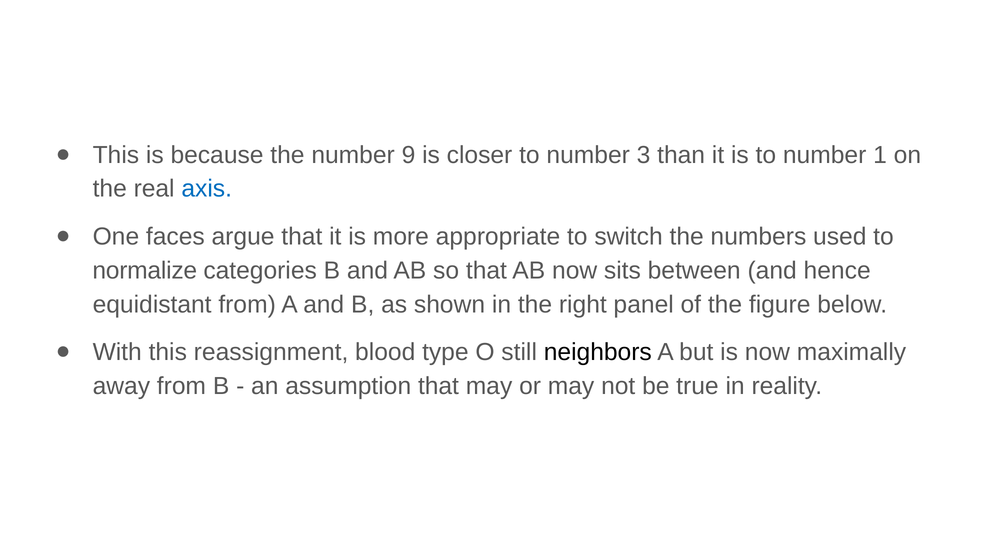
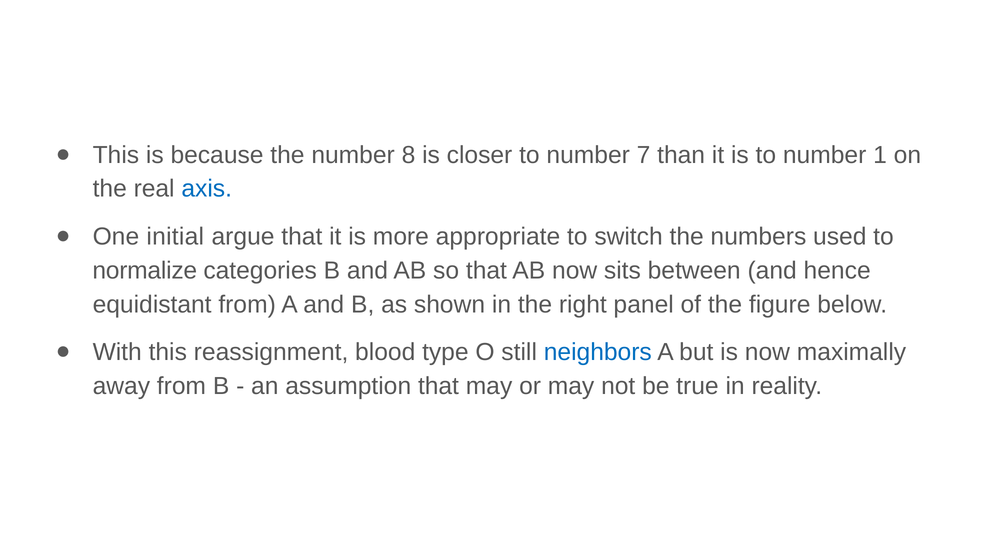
9: 9 -> 8 (408, 155)
3: 3 -> 7 (644, 155)
faces: faces -> initial (175, 237)
neighbors colour: black -> blue (598, 352)
